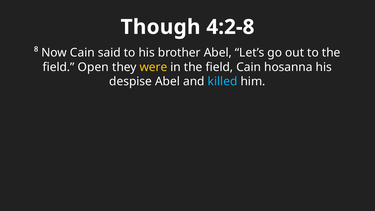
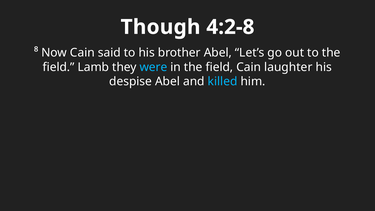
Open: Open -> Lamb (93, 67)
were colour: yellow -> light blue (153, 67)
hosanna: hosanna -> laughter (288, 67)
